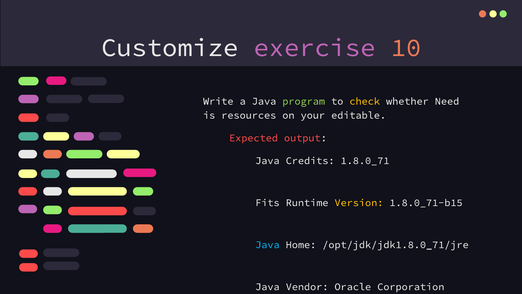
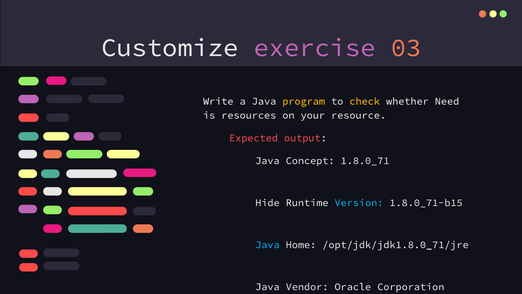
10: 10 -> 03 (406, 48)
program colour: light green -> yellow (304, 101)
editable: editable -> resource (359, 115)
Credits: Credits -> Concept (310, 160)
Fits: Fits -> Hide (267, 202)
Version colour: yellow -> light blue (359, 202)
